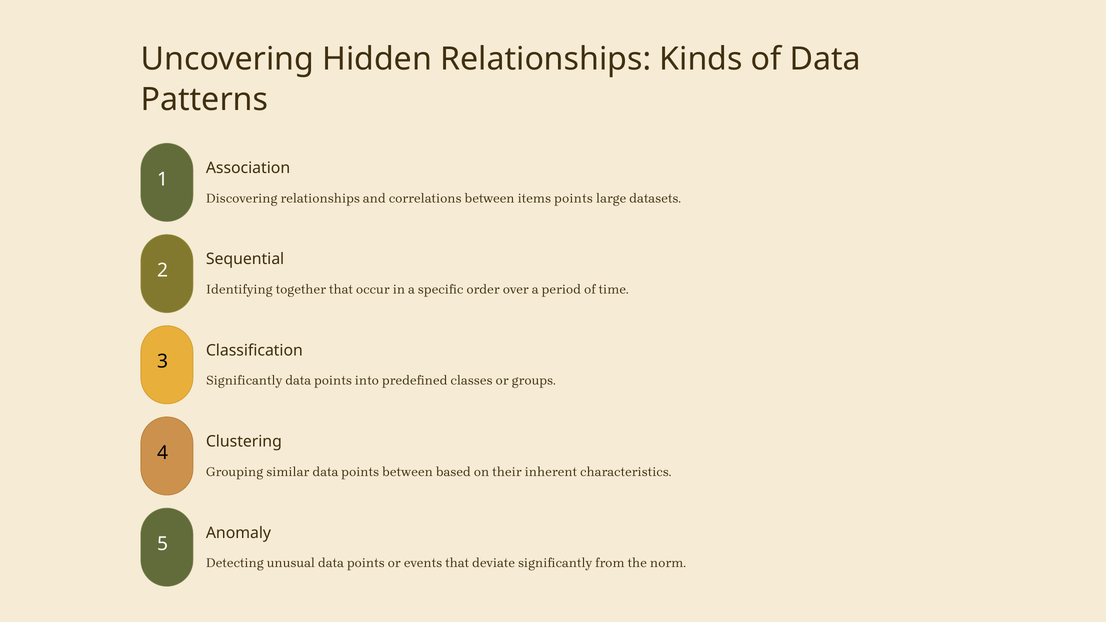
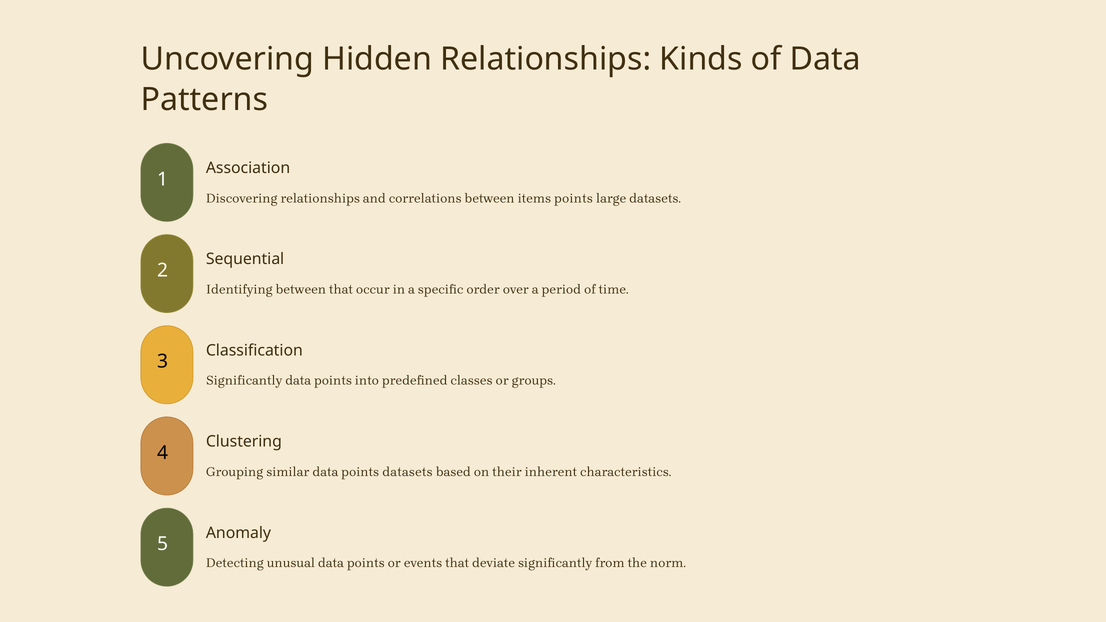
Identifying together: together -> between (301, 290)
points between: between -> datasets (407, 472)
